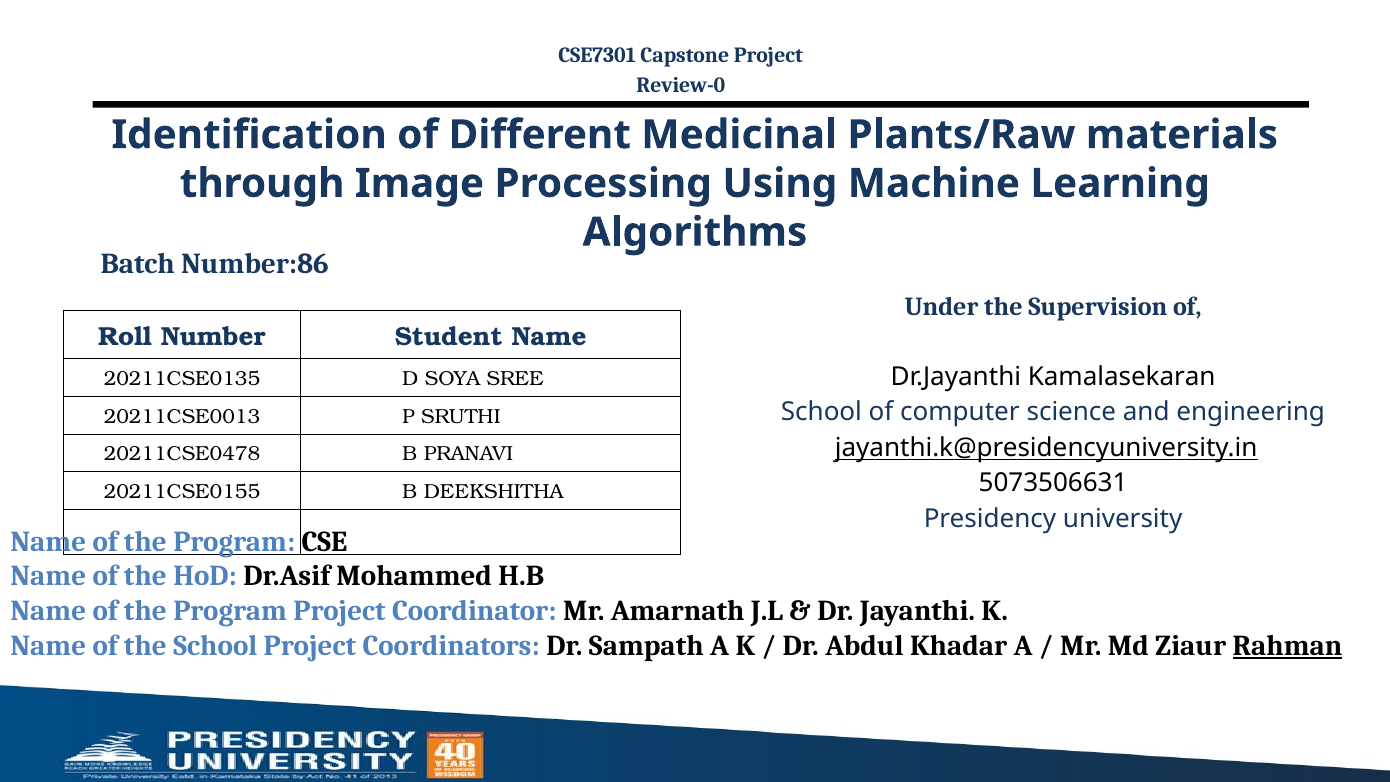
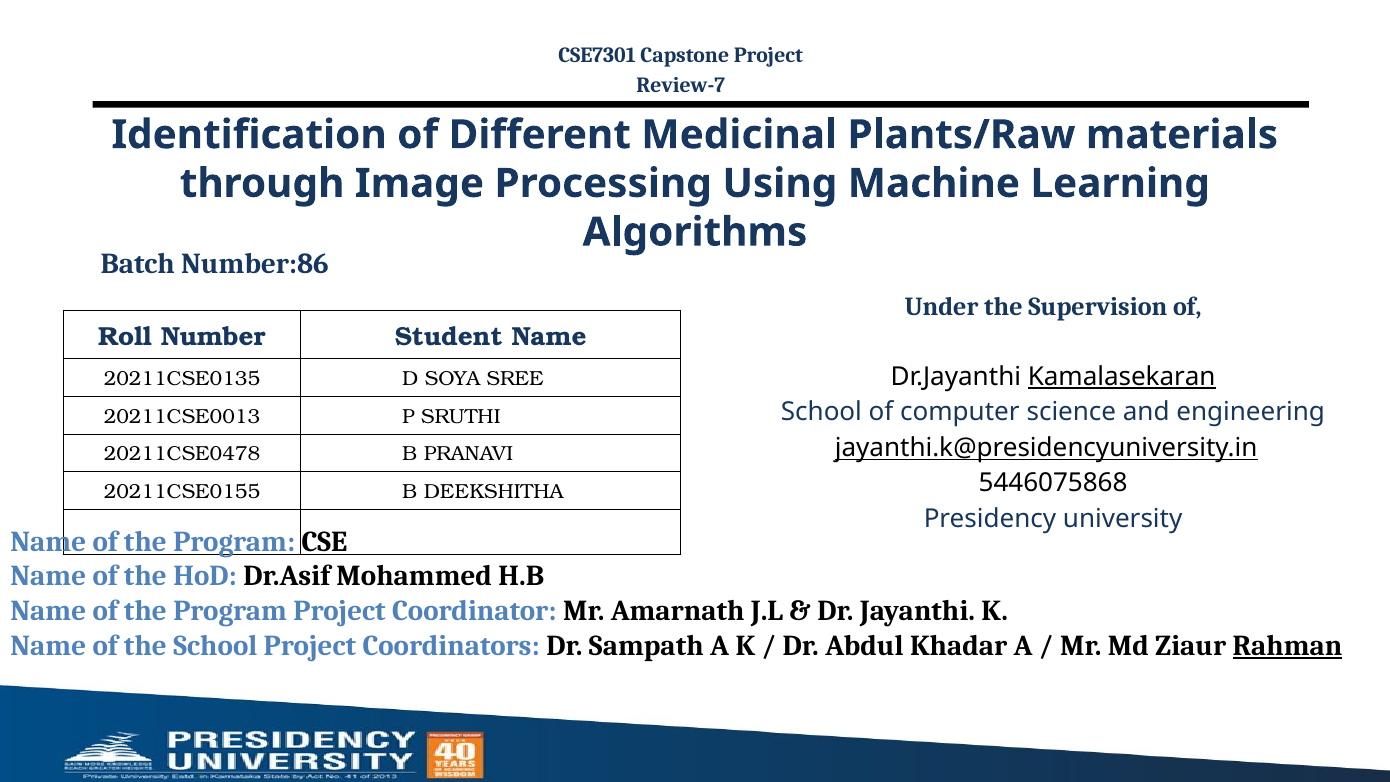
Review-0: Review-0 -> Review-7 (681, 85)
Kamalasekaran underline: none -> present (1122, 377)
5073506631: 5073506631 -> 5446075868 (1053, 483)
